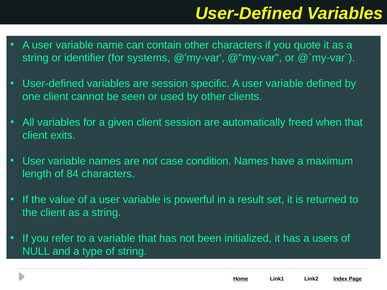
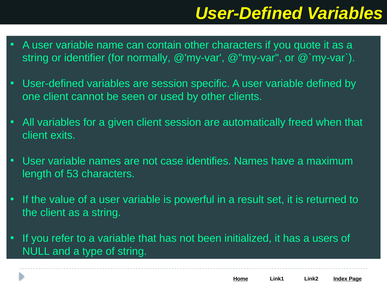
systems: systems -> normally (149, 58)
condition: condition -> identifies (209, 161)
84: 84 -> 53 (73, 174)
